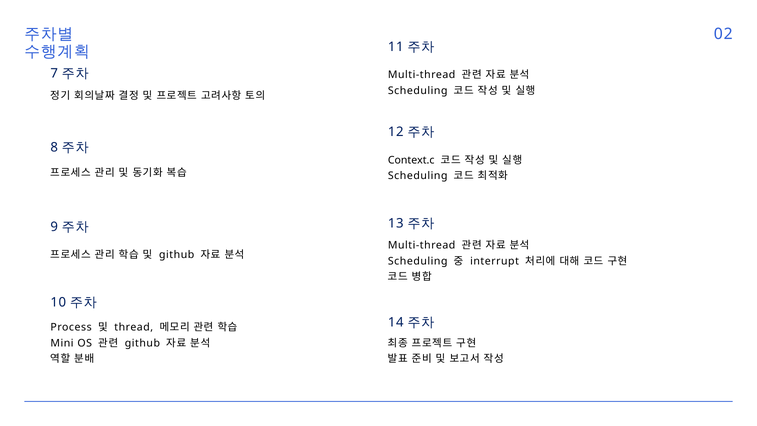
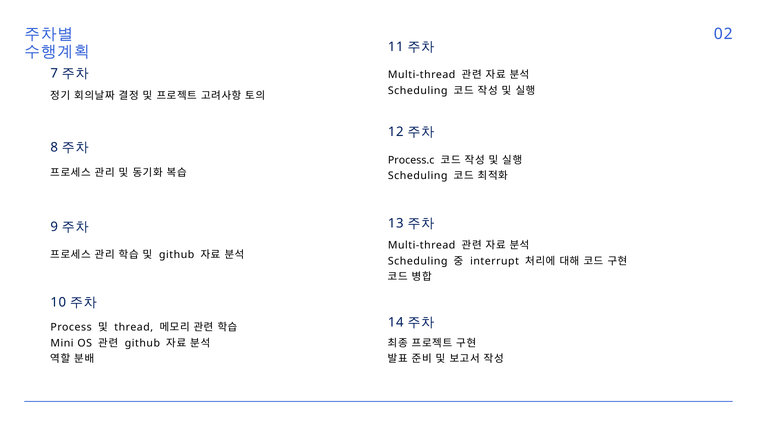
Context.c: Context.c -> Process.c (411, 160)
